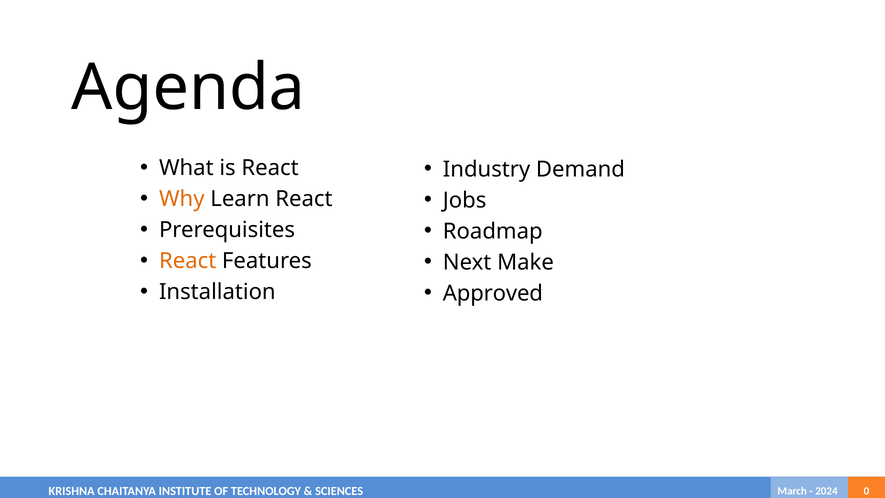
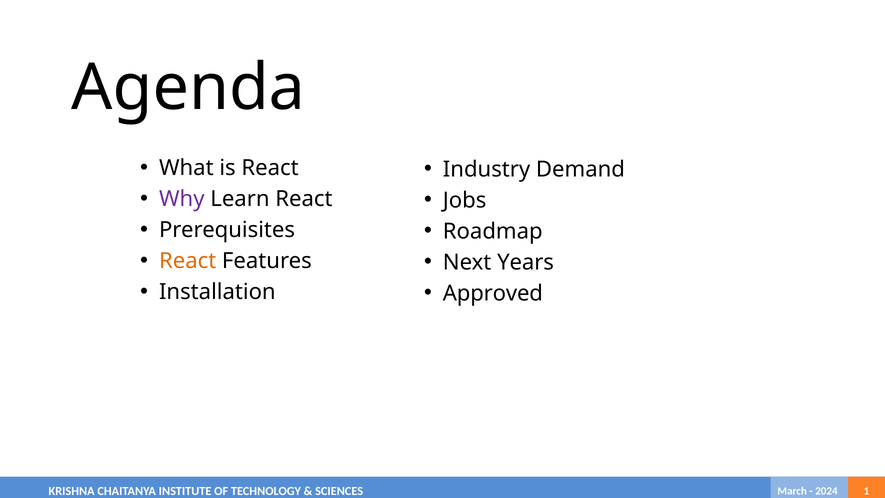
Why colour: orange -> purple (182, 199)
Make: Make -> Years (526, 262)
0: 0 -> 1 (867, 491)
